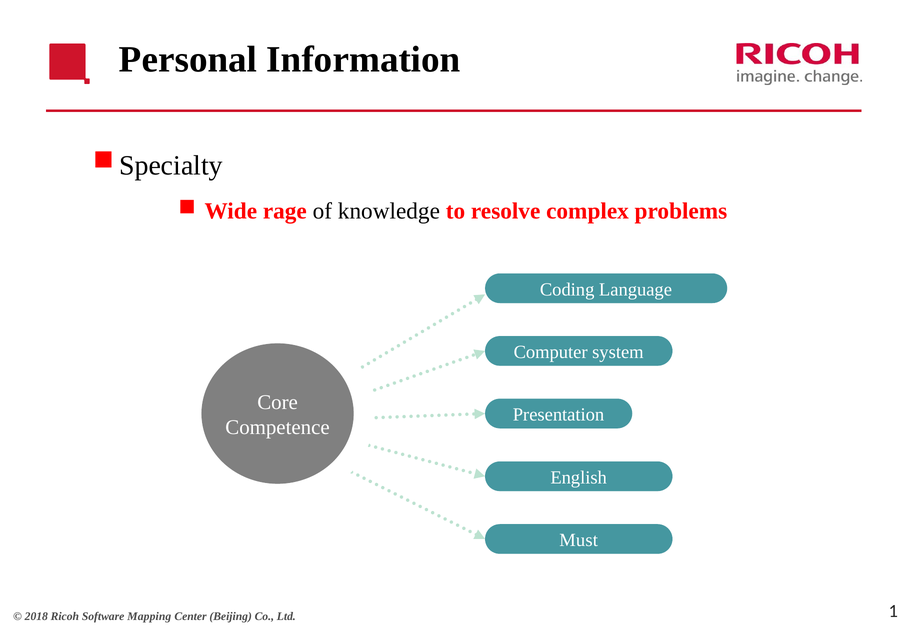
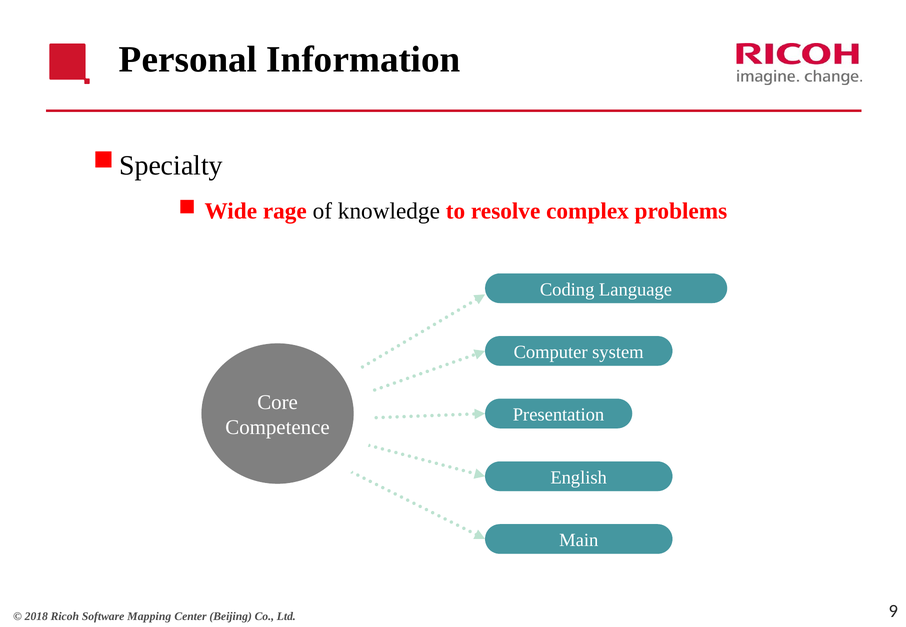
Must: Must -> Main (579, 540)
1: 1 -> 9 (893, 612)
